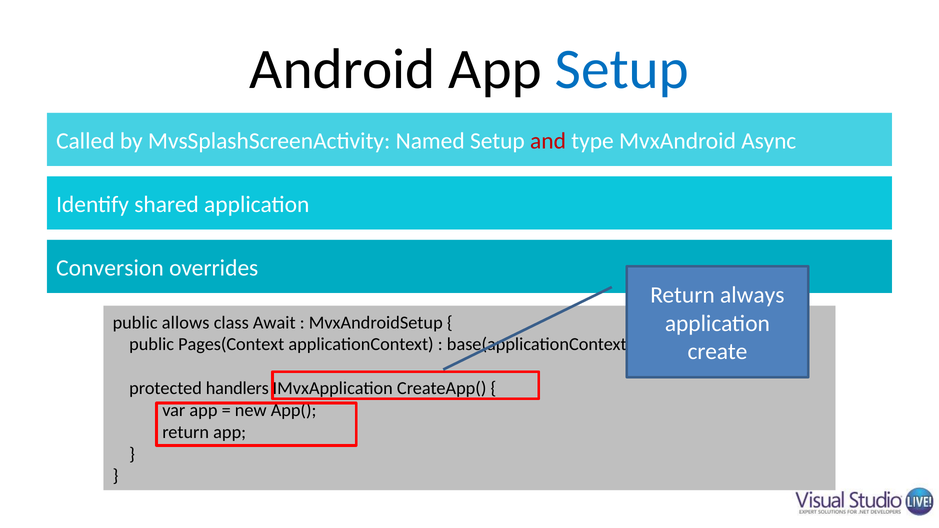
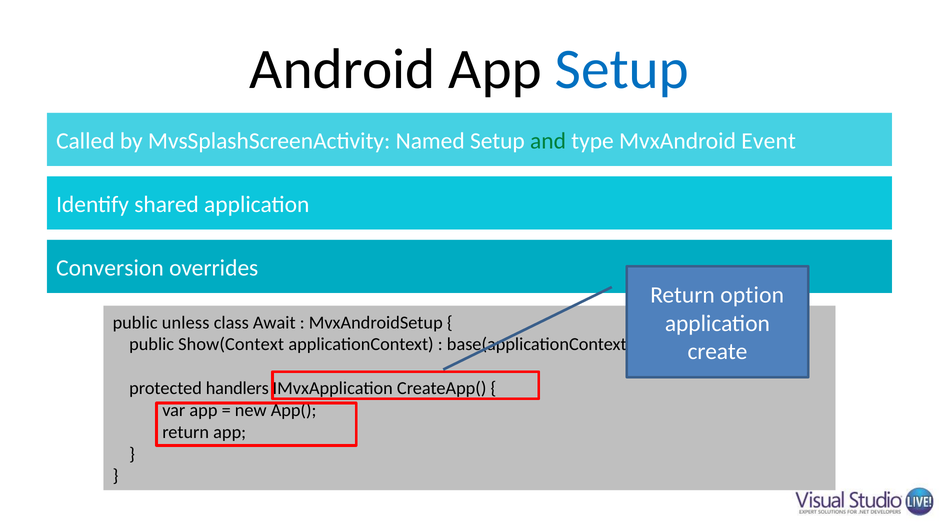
and colour: red -> green (548, 141)
Async: Async -> Event (769, 141)
always: always -> option (752, 295)
allows: allows -> unless (186, 323)
Pages(Context: Pages(Context -> Show(Context (231, 345)
